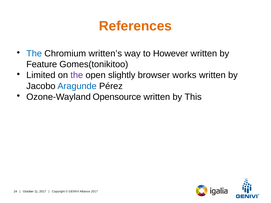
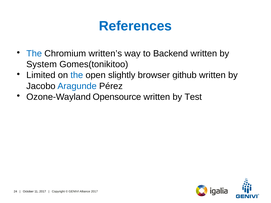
References colour: orange -> blue (135, 26)
However: However -> Backend (171, 54)
Feature: Feature -> System (42, 64)
the colour: purple -> blue (77, 75)
works: works -> github (185, 75)
This: This -> Test (193, 97)
